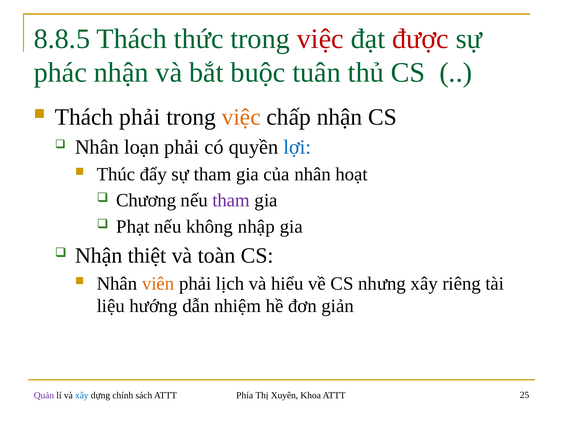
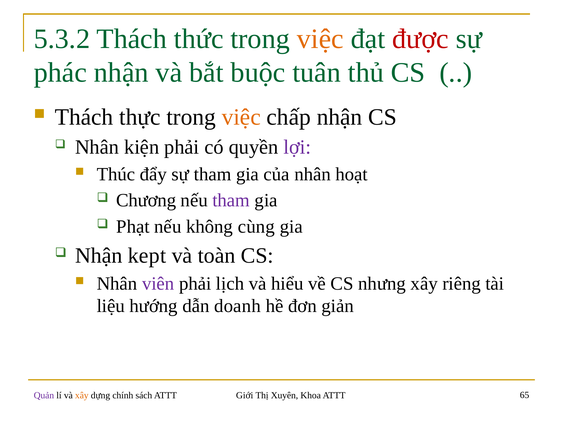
8.8.5: 8.8.5 -> 5.3.2 (62, 39)
việc colour: red -> orange (320, 39)
Thách phải: phải -> thực (140, 117)
loạn: loạn -> kiện (142, 147)
lợi colour: blue -> purple (297, 147)
nhập: nhập -> cùng (256, 227)
thiệt: thiệt -> kept (147, 256)
viên colour: orange -> purple (158, 284)
nhiệm: nhiệm -> doanh (237, 306)
xây colour: blue -> orange (82, 396)
Phía: Phía -> Giới (245, 396)
25: 25 -> 65 (525, 395)
